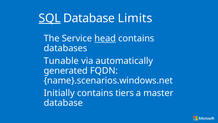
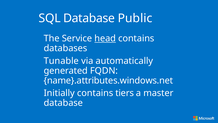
SQL underline: present -> none (50, 18)
Limits: Limits -> Public (135, 18)
name}.scenarios.windows.net: name}.scenarios.windows.net -> name}.attributes.windows.net (108, 80)
